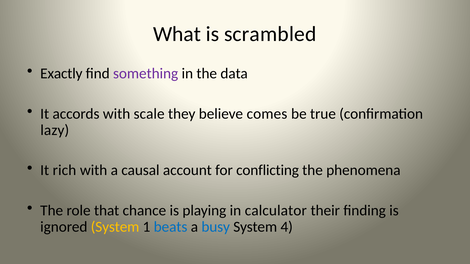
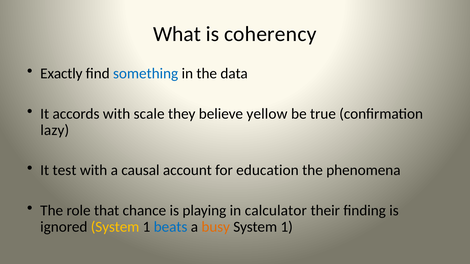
scrambled: scrambled -> coherency (270, 34)
something colour: purple -> blue (146, 74)
comes: comes -> yellow (267, 114)
rich: rich -> test (64, 171)
conflicting: conflicting -> education (267, 171)
busy colour: blue -> orange (216, 227)
4: 4 -> 1 (287, 227)
